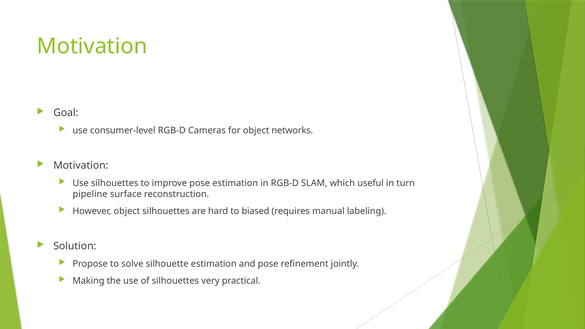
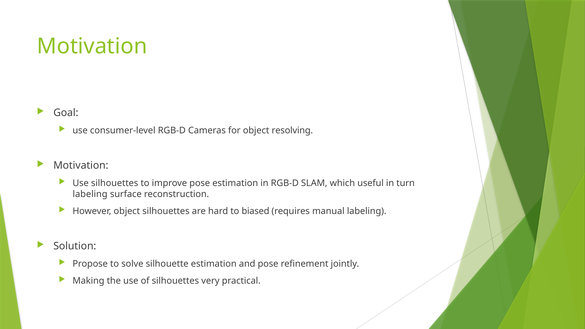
networks: networks -> resolving (292, 131)
pipeline: pipeline -> labeling (90, 194)
